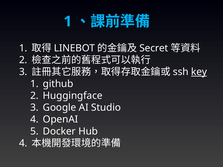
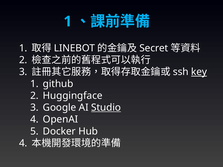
Studio underline: none -> present (106, 108)
